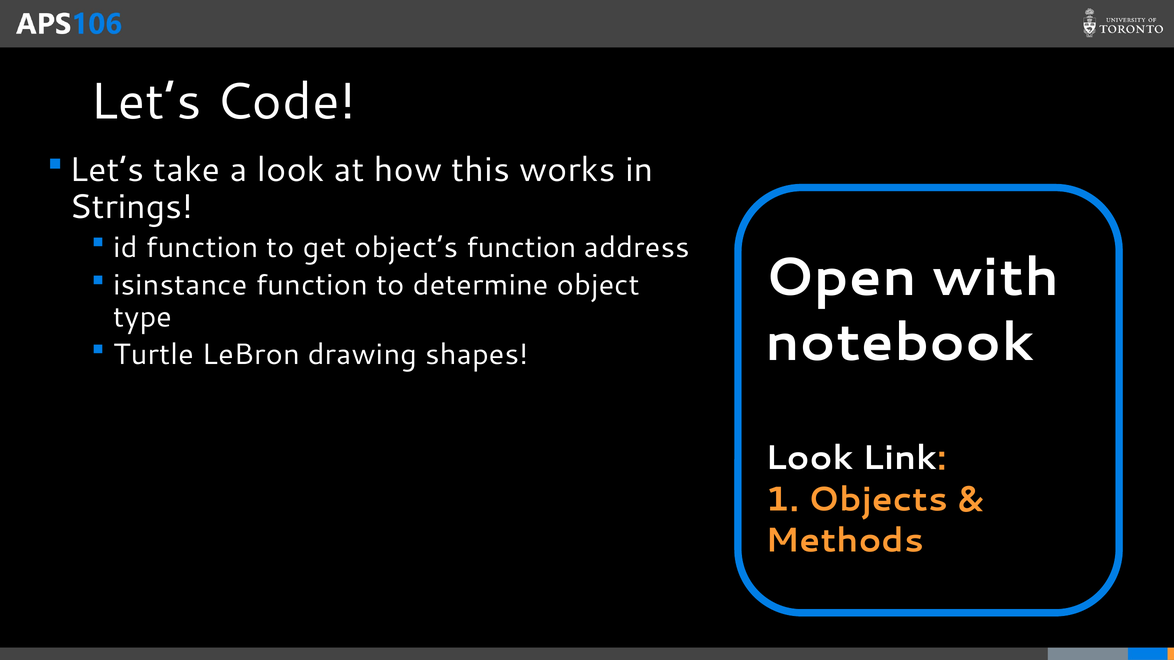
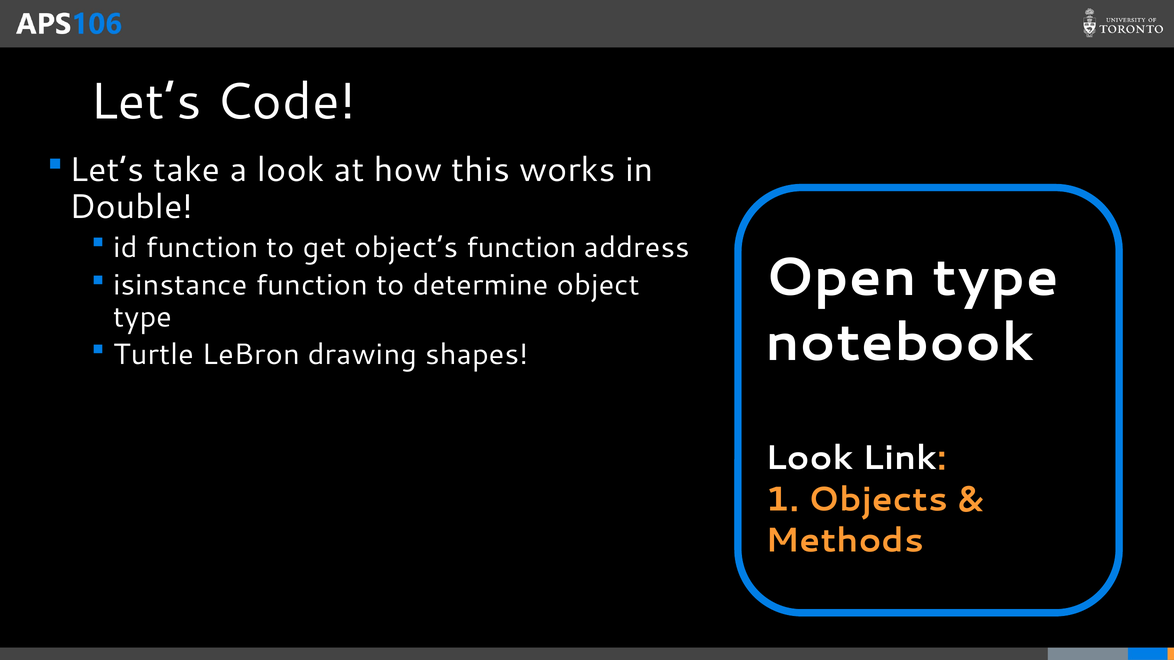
Strings: Strings -> Double (131, 207)
Open with: with -> type (996, 278)
